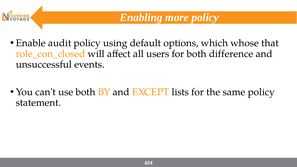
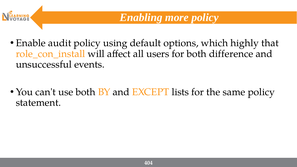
whose: whose -> highly (245, 43)
role_con_closed: role_con_closed -> role_con_install (51, 54)
